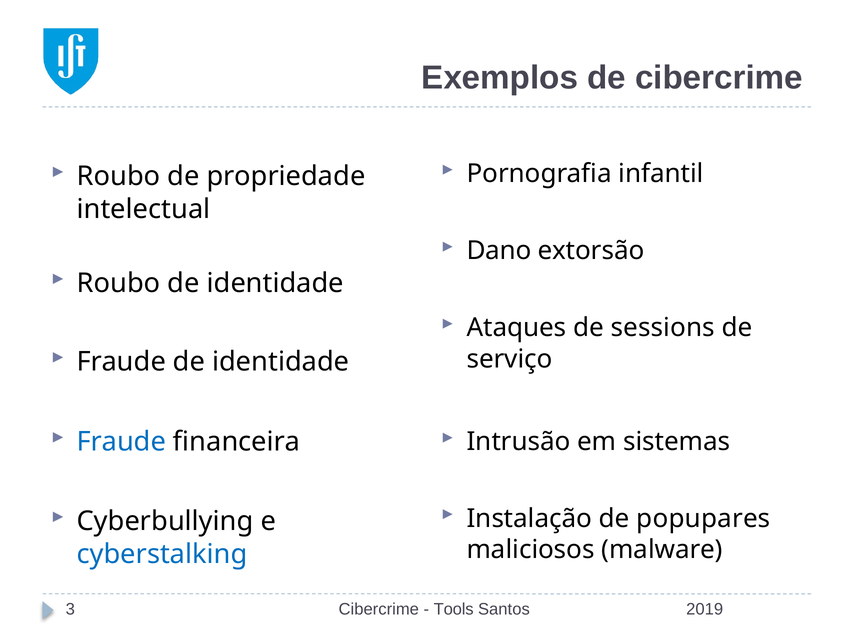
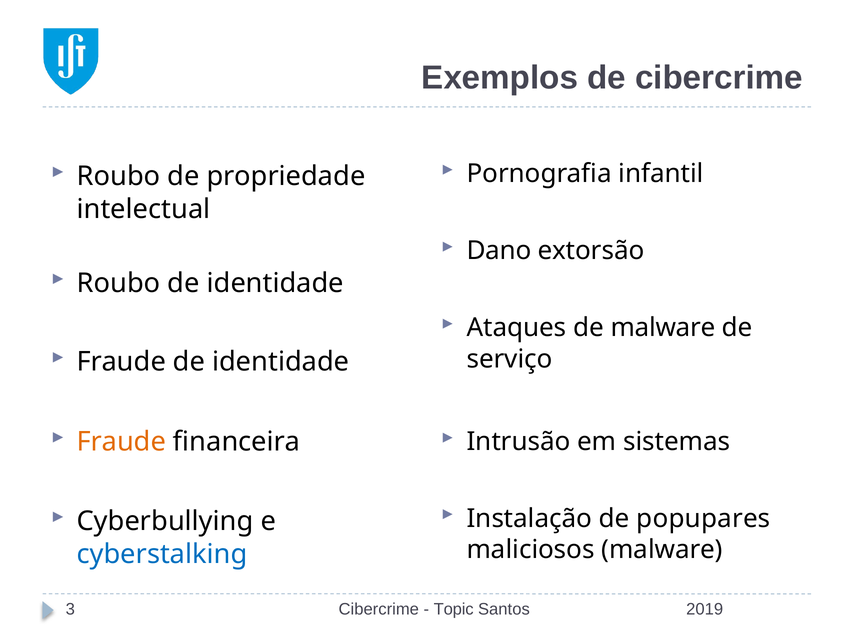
de sessions: sessions -> malware (663, 327)
Fraude colour: blue -> orange (121, 441)
Tools: Tools -> Topic (454, 609)
